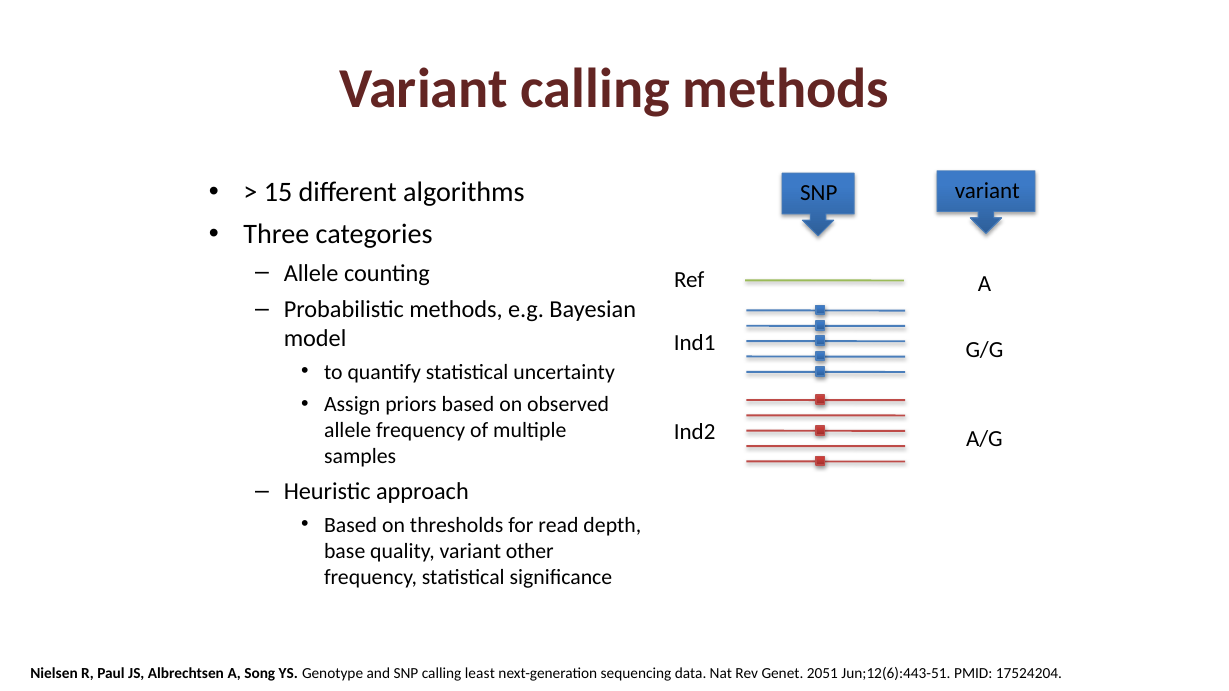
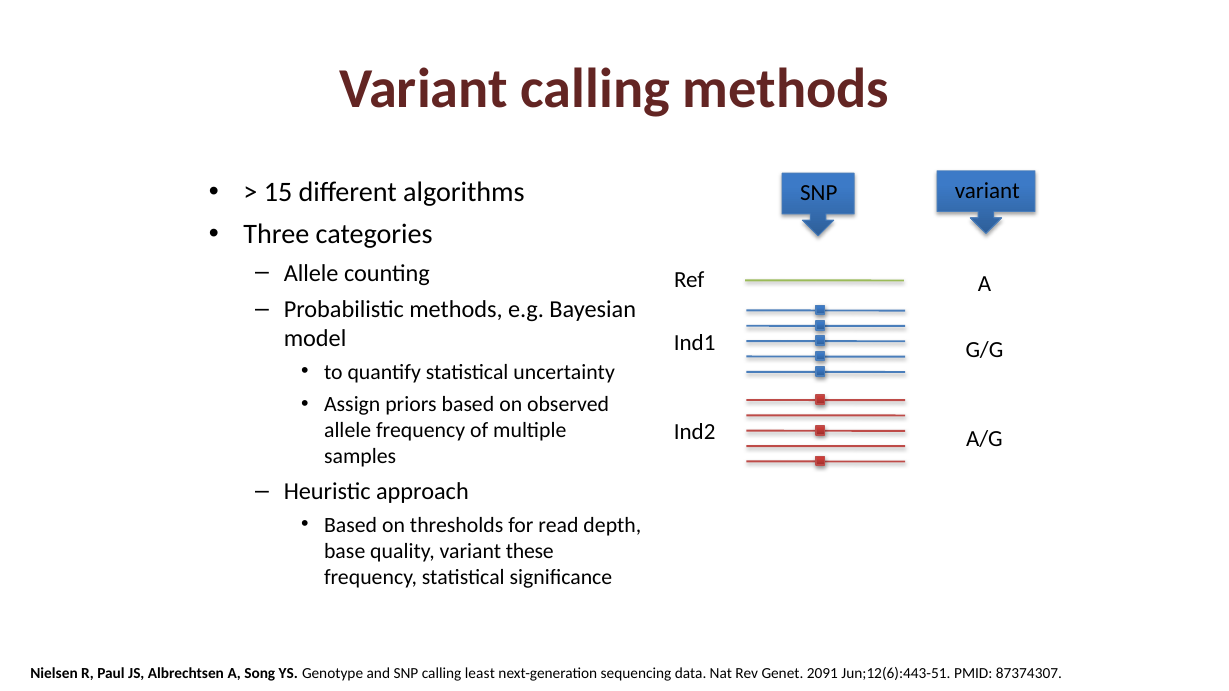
other: other -> these (530, 552)
2051: 2051 -> 2091 (822, 674)
17524204: 17524204 -> 87374307 (1029, 674)
